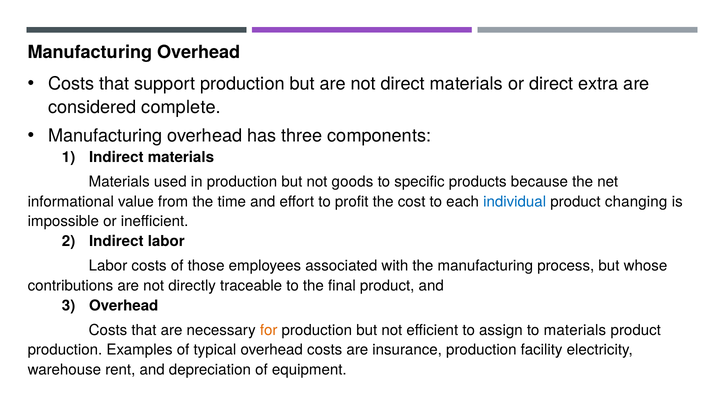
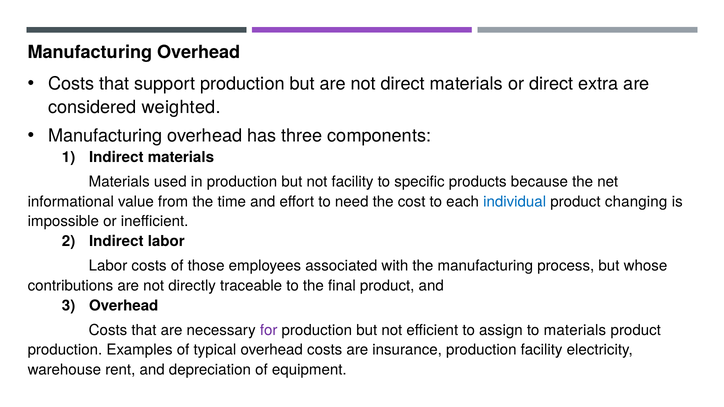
complete: complete -> weighted (181, 107)
not goods: goods -> facility (353, 182)
profit: profit -> need (352, 202)
for colour: orange -> purple (269, 330)
